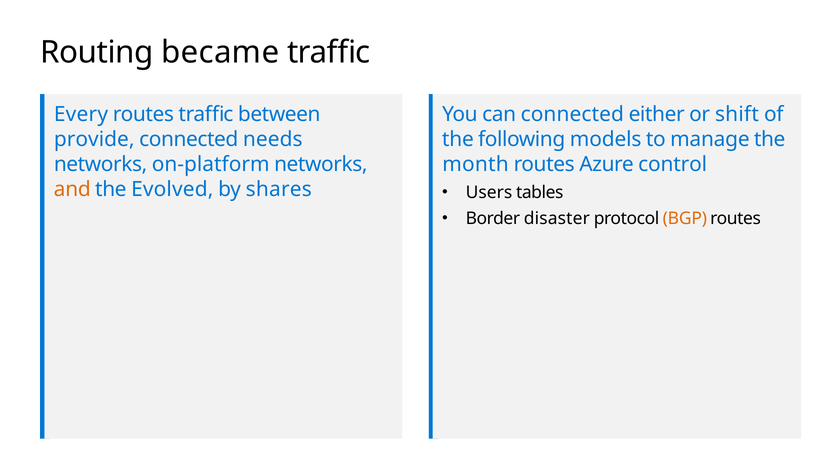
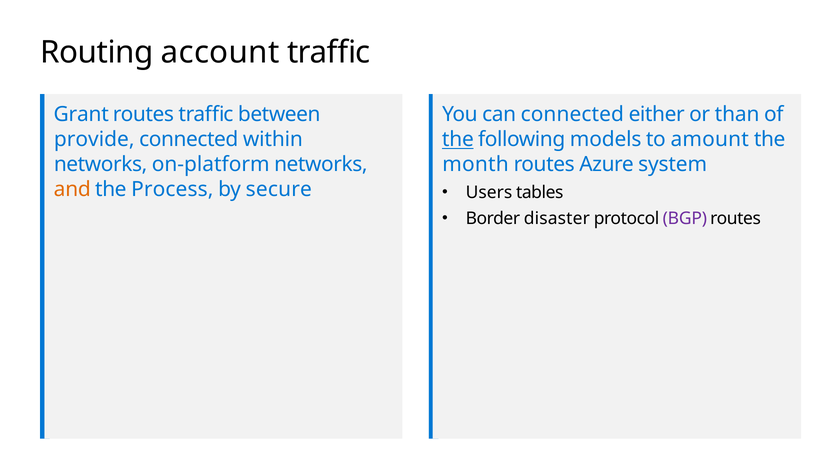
became: became -> account (220, 52)
Every: Every -> Grant (81, 114)
shift: shift -> than (737, 114)
needs: needs -> within (273, 139)
the underline: none -> present (458, 139)
manage: manage -> amount (710, 139)
control: control -> system (673, 165)
Evolved: Evolved -> Process (172, 190)
shares: shares -> secure (279, 190)
BGP colour: orange -> purple (685, 219)
